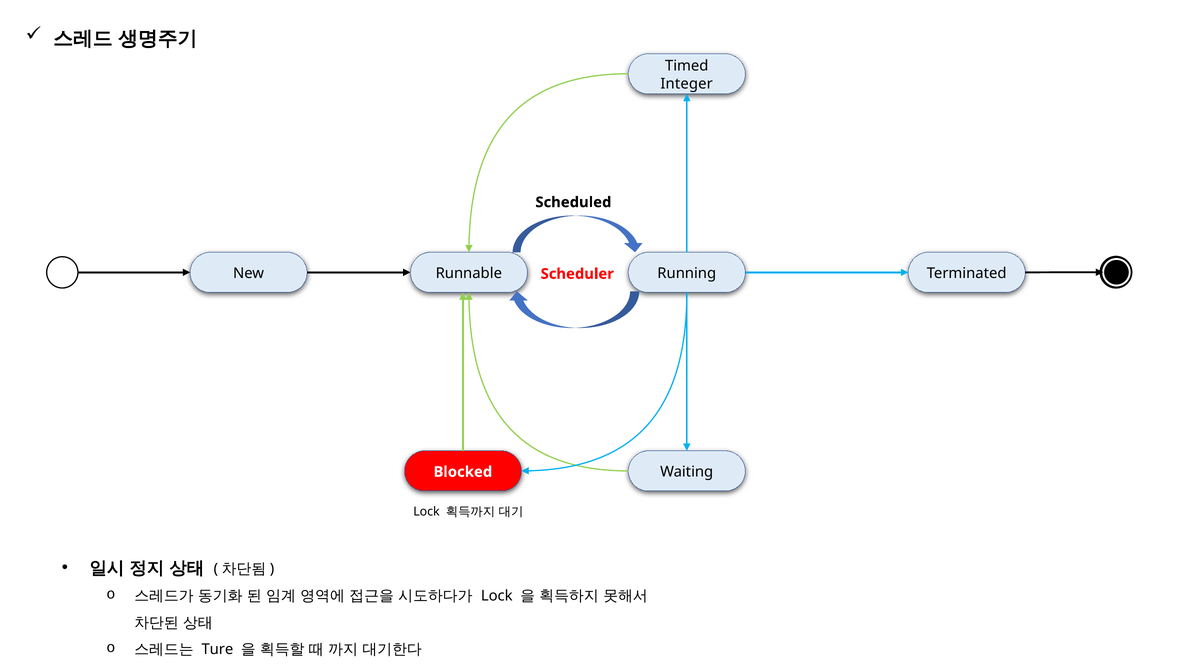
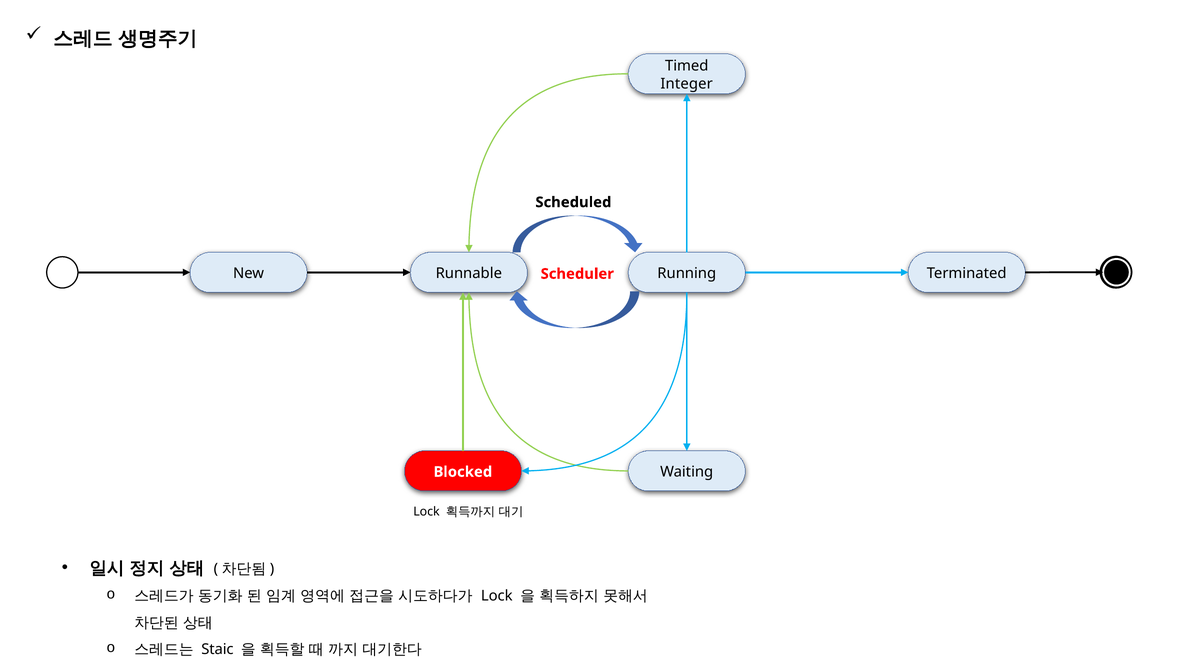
Ture: Ture -> Staic (217, 649)
